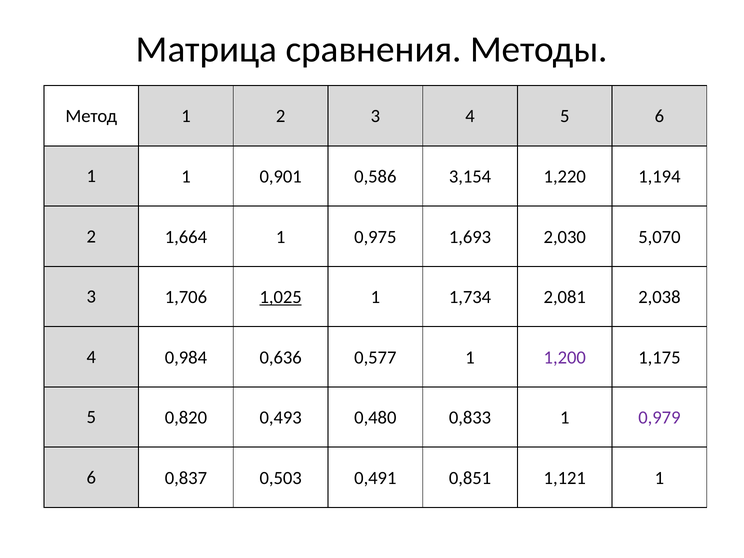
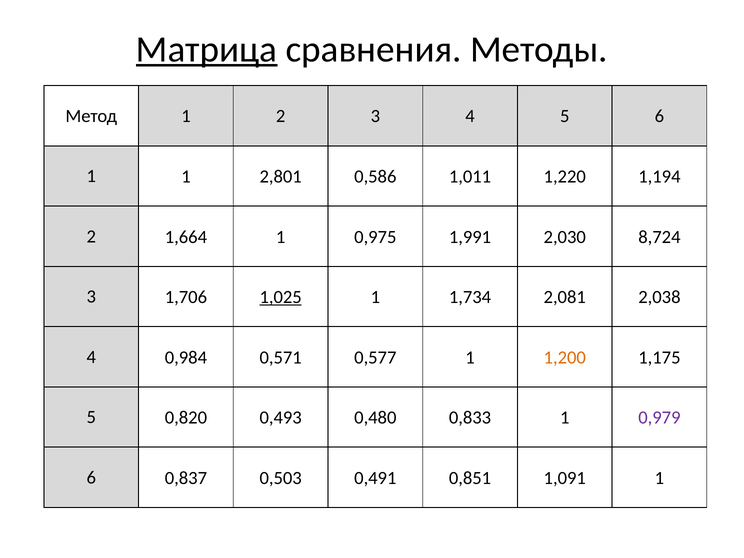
Матрица underline: none -> present (207, 49)
0,901: 0,901 -> 2,801 (281, 177)
3,154: 3,154 -> 1,011 (470, 177)
1,693: 1,693 -> 1,991 (470, 237)
5,070: 5,070 -> 8,724 (659, 237)
0,636: 0,636 -> 0,571 (281, 357)
1,200 colour: purple -> orange (565, 357)
1,121: 1,121 -> 1,091 (565, 478)
